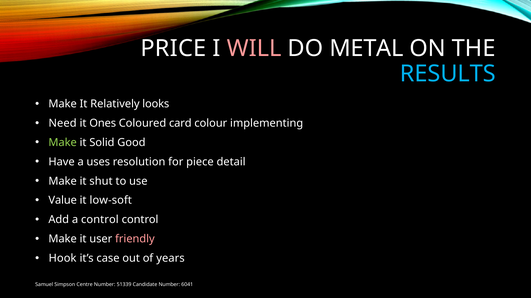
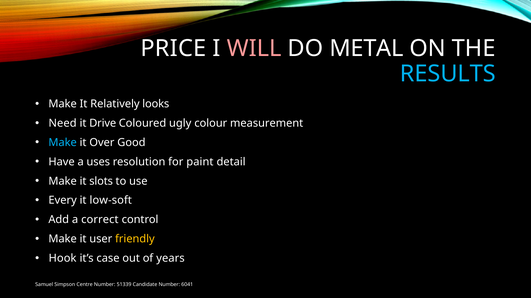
Ones: Ones -> Drive (103, 123)
card: card -> ugly (180, 123)
implementing: implementing -> measurement (267, 123)
Make colour: light green -> light blue (63, 143)
Solid: Solid -> Over (102, 143)
piece: piece -> paint (200, 162)
shut: shut -> slots (101, 181)
Value: Value -> Every (63, 201)
a control: control -> correct (100, 220)
friendly colour: pink -> yellow (135, 240)
